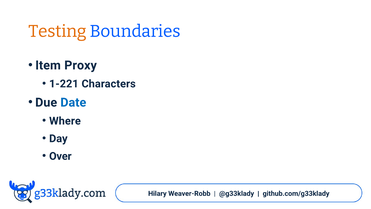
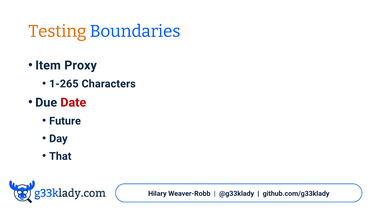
1-221: 1-221 -> 1-265 (64, 84)
Date colour: blue -> red (73, 102)
Where: Where -> Future (65, 121)
Over: Over -> That (60, 156)
